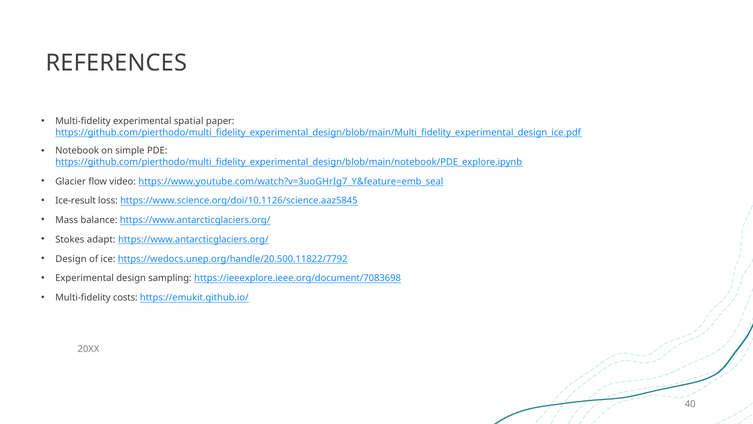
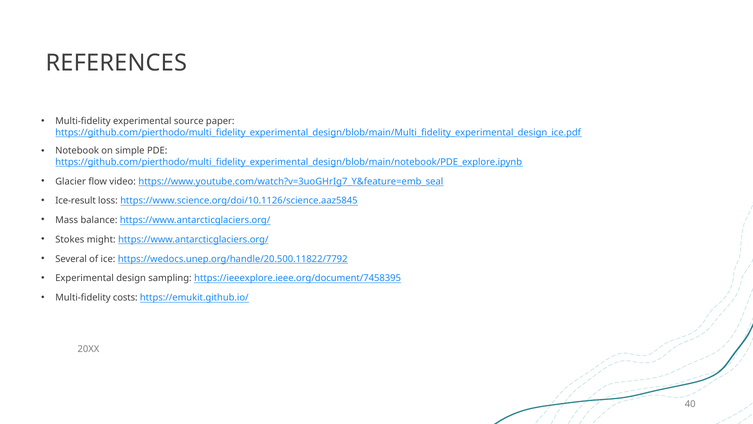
spatial: spatial -> source (189, 121)
adapt: adapt -> might (101, 239)
Design: Design -> Several (71, 259)
https://ieeexplore.ieee.org/document/7083698: https://ieeexplore.ieee.org/document/7083698 -> https://ieeexplore.ieee.org/document/7458395 (298, 278)
